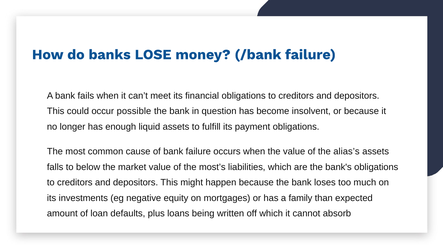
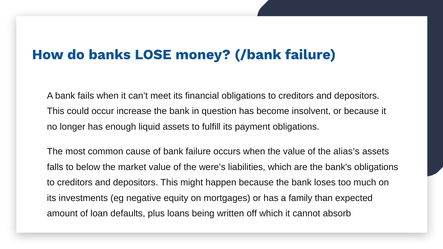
possible: possible -> increase (134, 111)
most’s: most’s -> were’s (212, 167)
